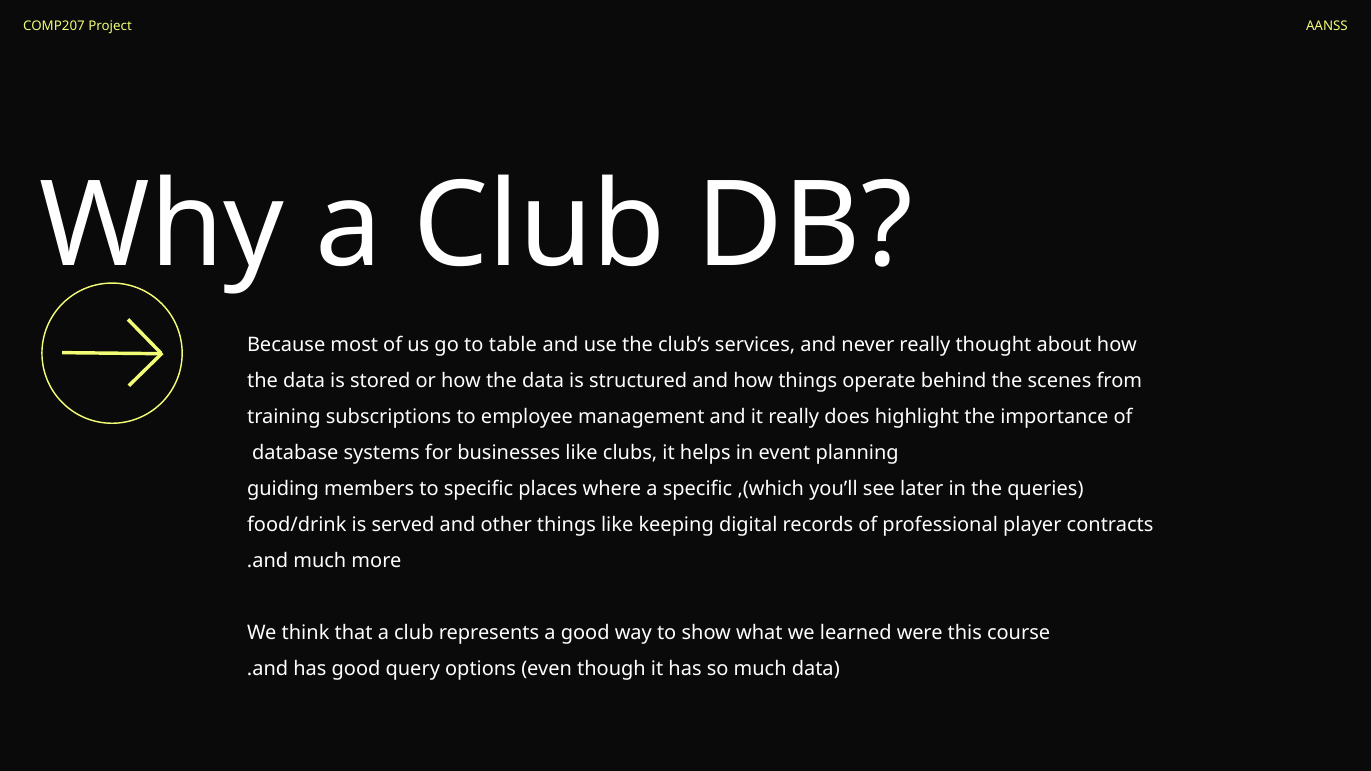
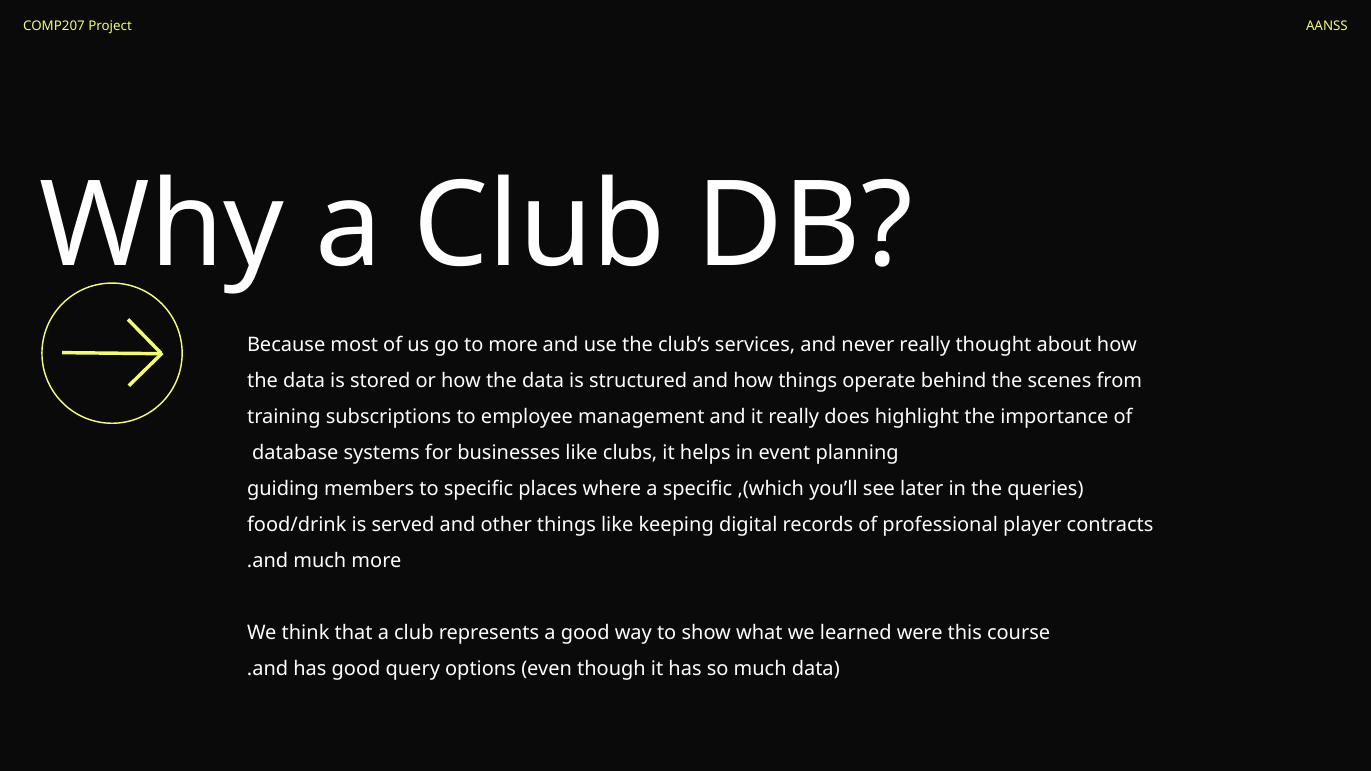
to table: table -> more (513, 345)
